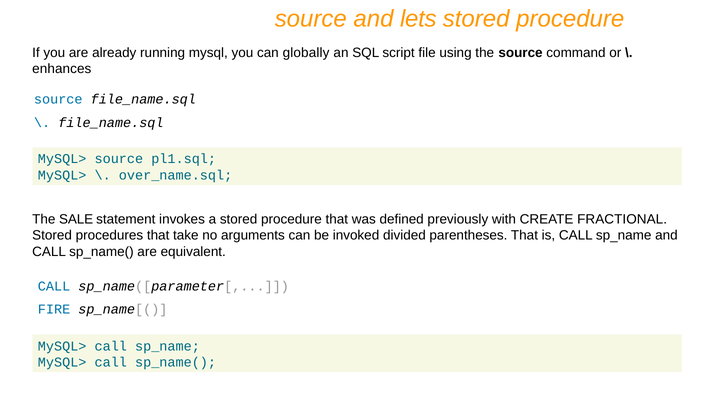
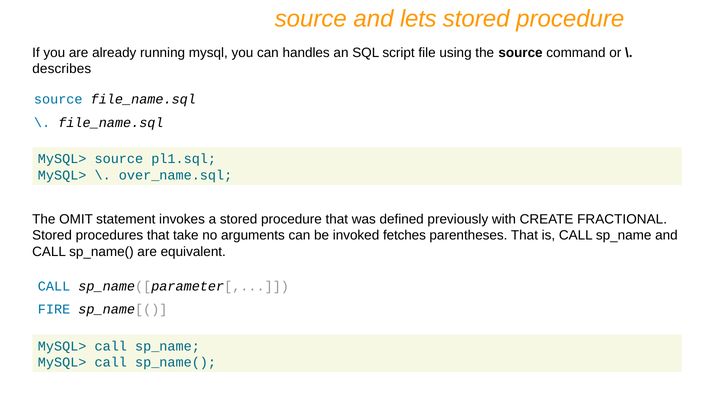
globally: globally -> handles (306, 53)
enhances: enhances -> describes (62, 69)
SALE: SALE -> OMIT (76, 219)
divided: divided -> fetches (404, 235)
